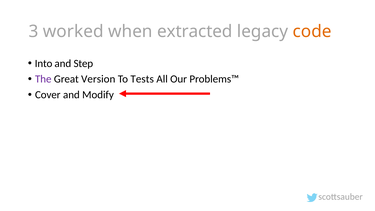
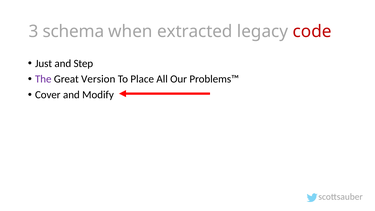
worked: worked -> schema (73, 32)
code colour: orange -> red (312, 32)
Into: Into -> Just (44, 63)
Tests: Tests -> Place (142, 79)
